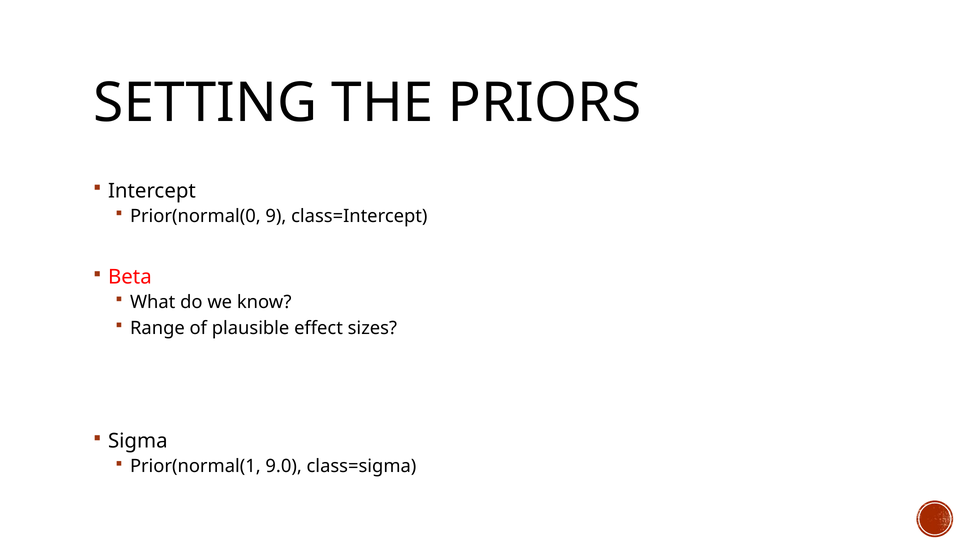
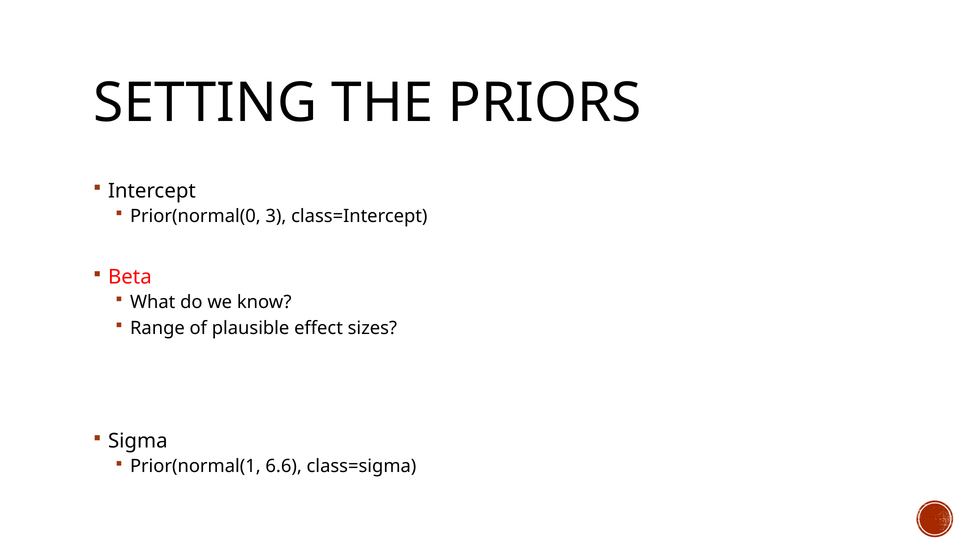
9: 9 -> 3 (276, 216)
9.0: 9.0 -> 6.6 (284, 466)
